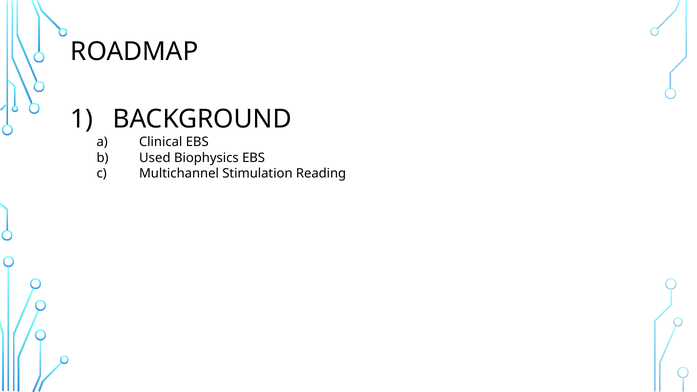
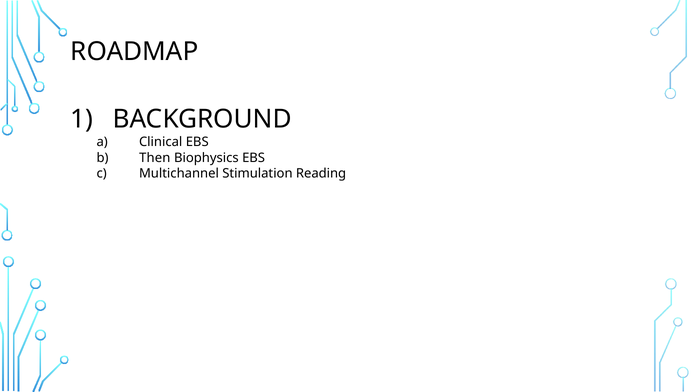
Used: Used -> Then (155, 158)
